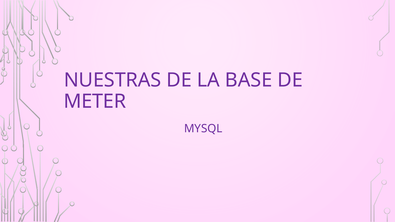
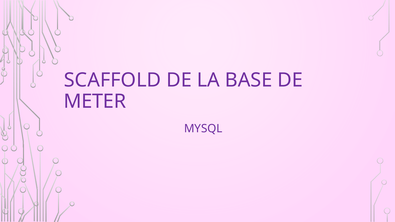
NUESTRAS: NUESTRAS -> SCAFFOLD (112, 80)
